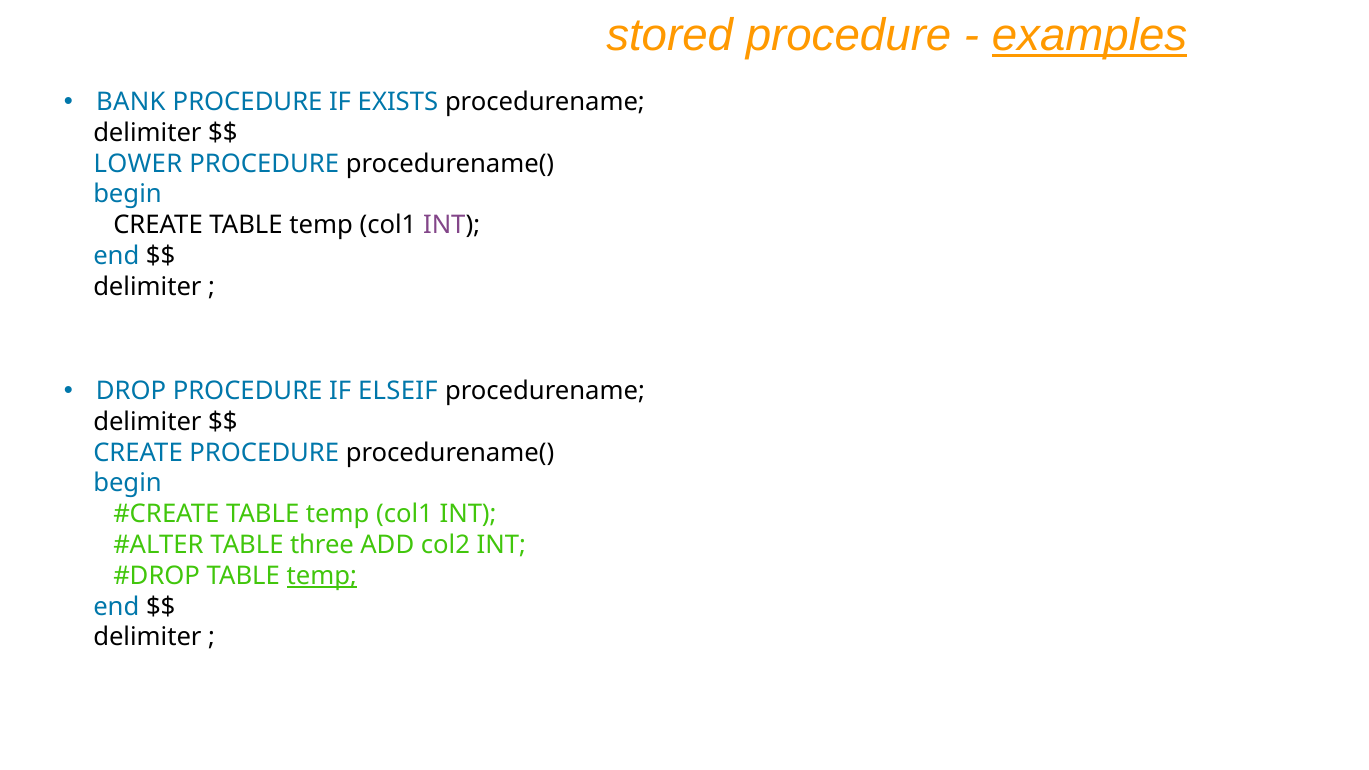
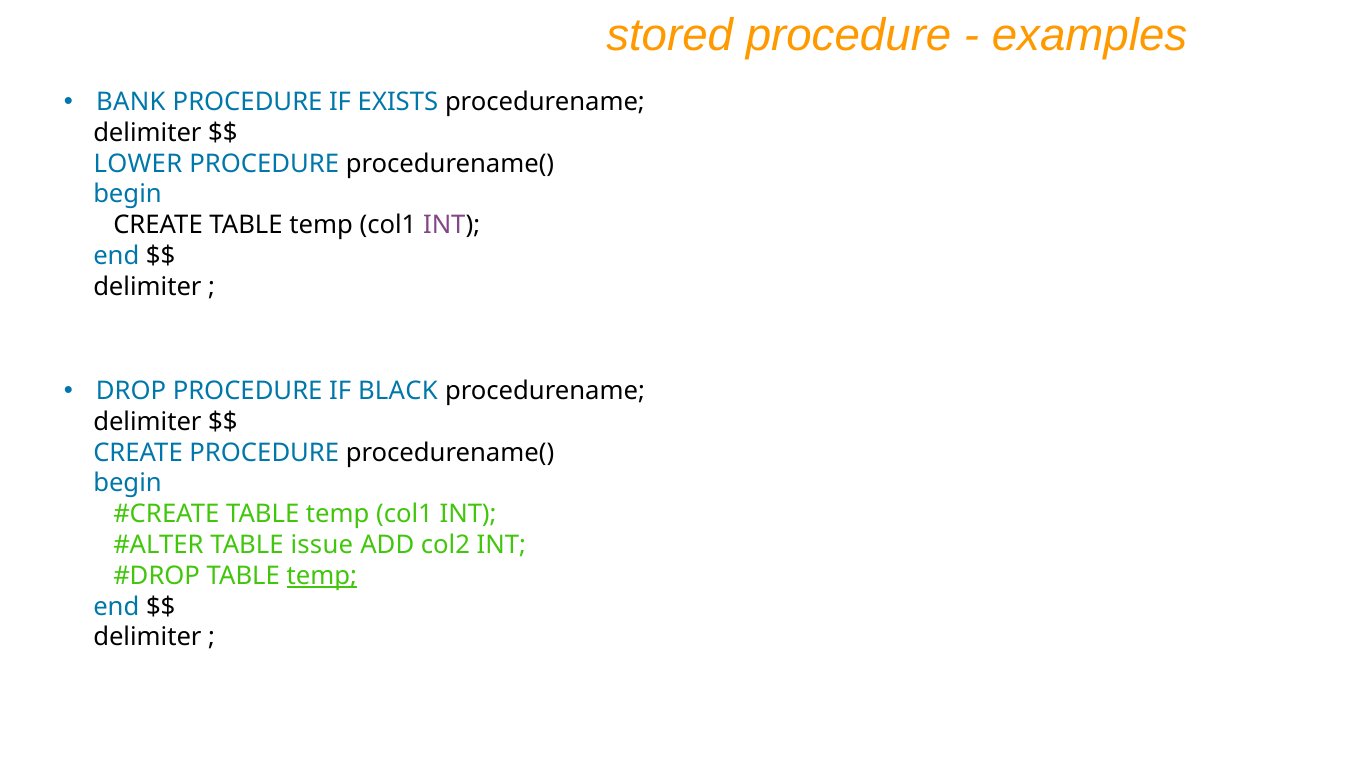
examples underline: present -> none (1089, 36)
ELSEIF: ELSEIF -> BLACK (398, 391)
three: three -> issue (322, 545)
